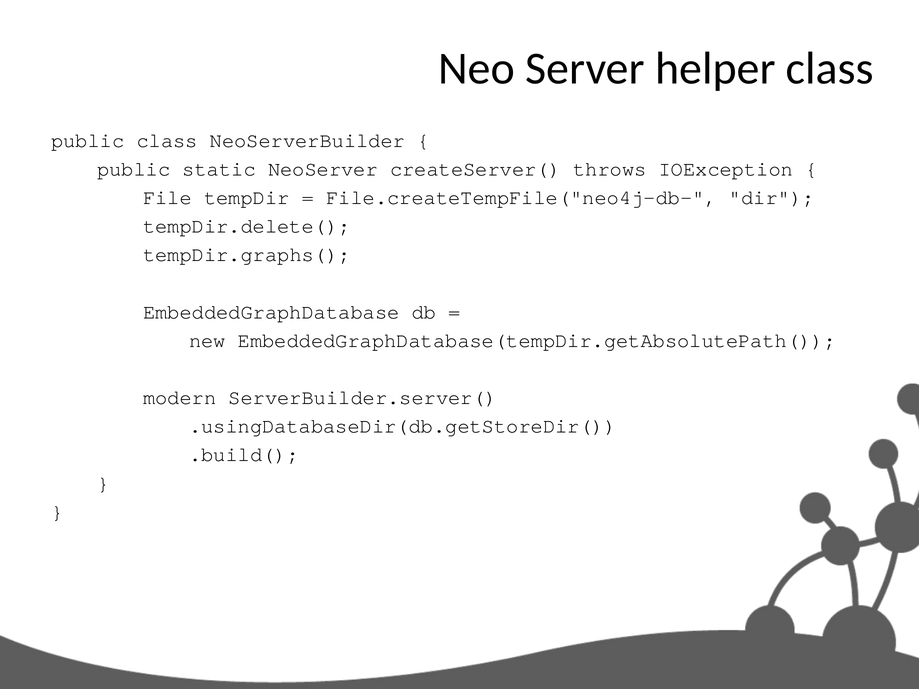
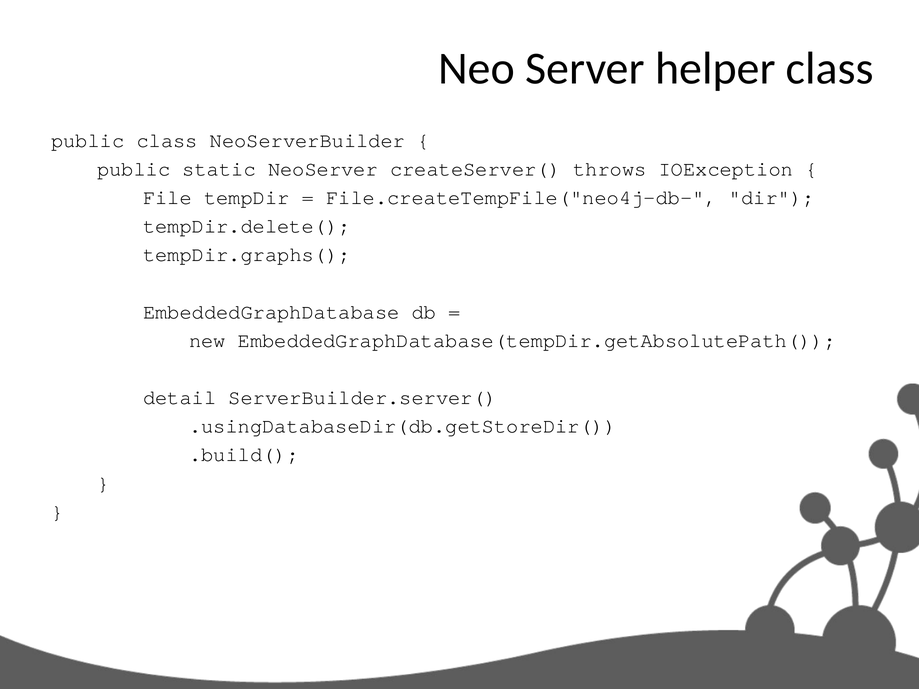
modern: modern -> detail (180, 398)
